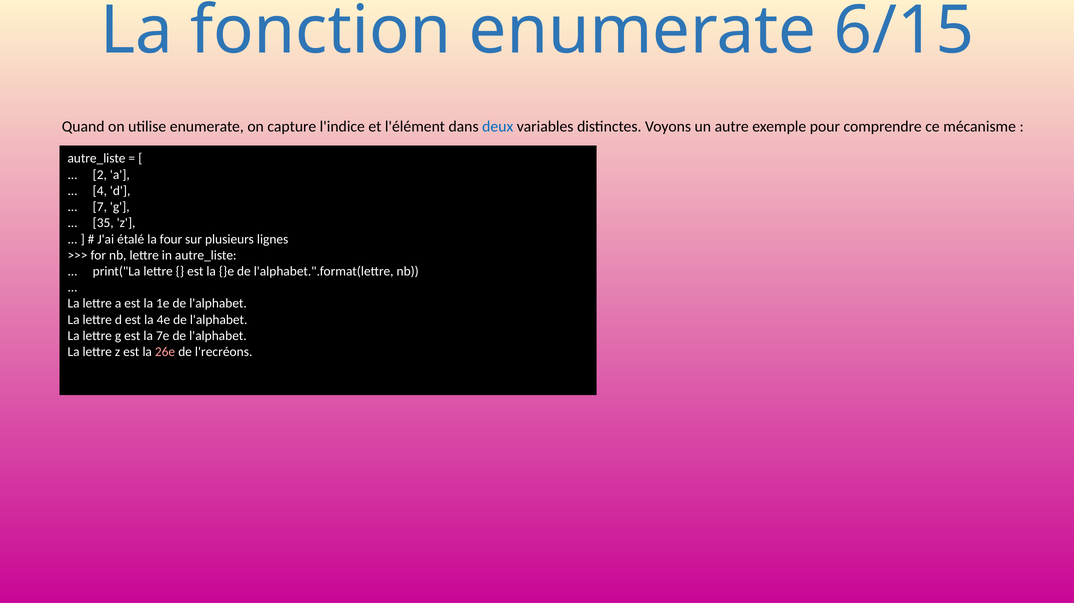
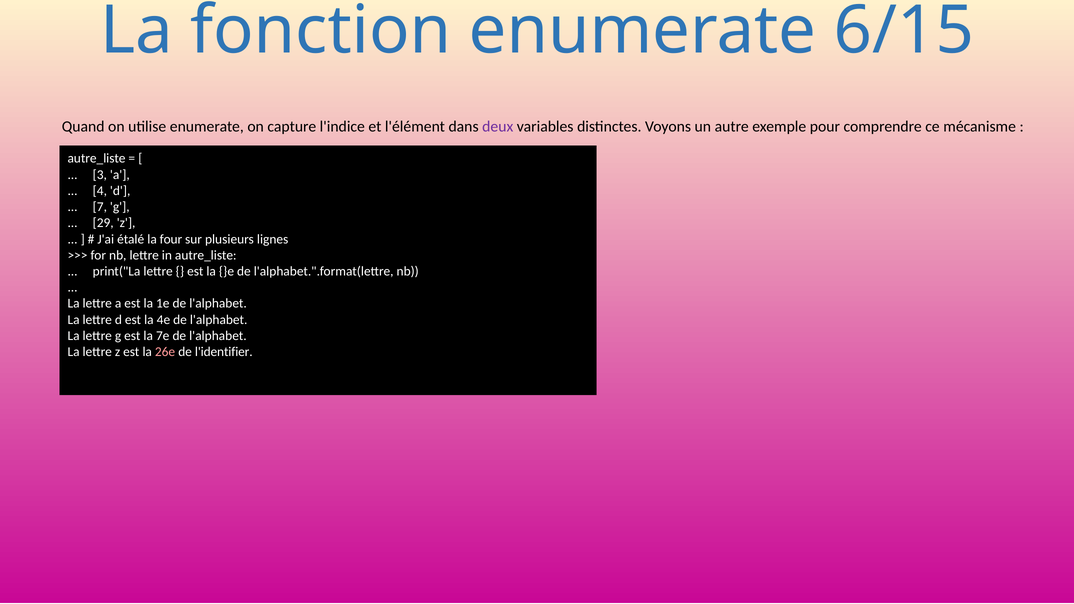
deux colour: blue -> purple (498, 127)
2: 2 -> 3 (100, 175)
35: 35 -> 29 (103, 223)
l'recréons: l'recréons -> l'identifier (224, 352)
